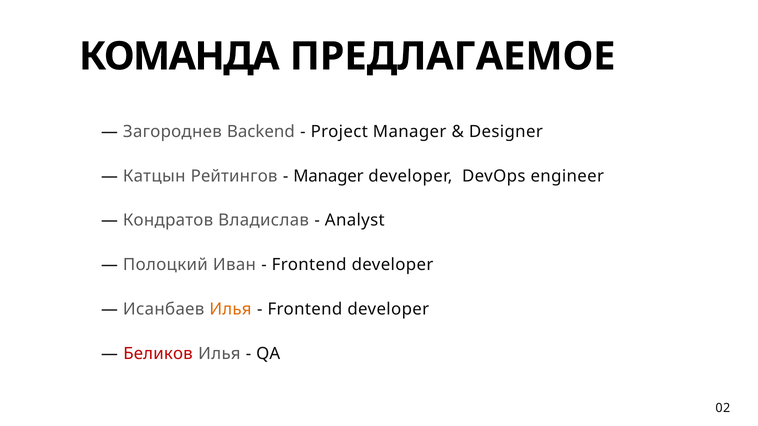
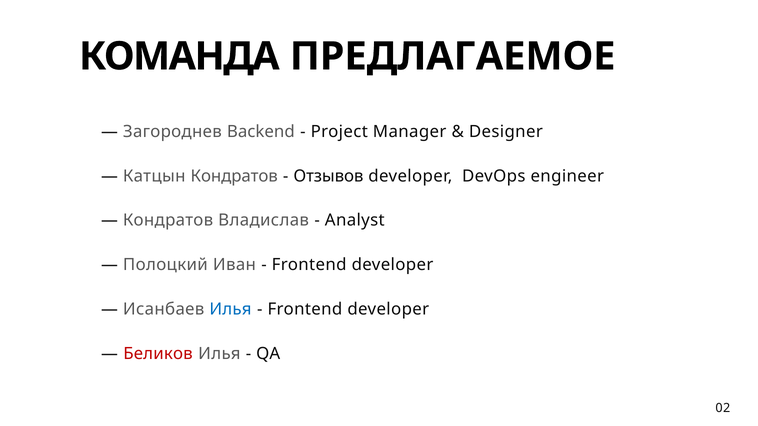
Катцын Рейтингов: Рейтингов -> Кондратов (234, 176)
Manager: Manager -> Отзывов (328, 176)
Илья colour: orange -> blue (230, 309)
